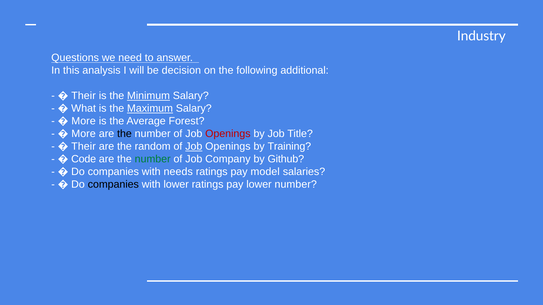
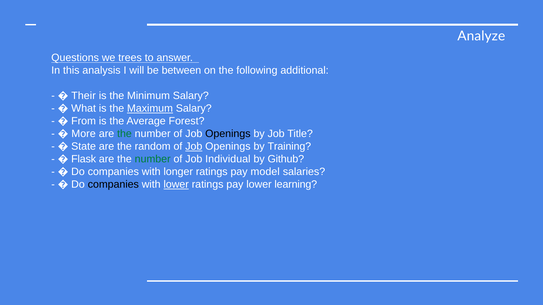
Industry: Industry -> Analyze (481, 36)
need: need -> trees (130, 58)
decision: decision -> between (181, 71)
Minimum underline: present -> none (149, 96)
More: More -> From (84, 121)
the colour: black -> green (124, 134)
Openings colour: red -> black (228, 134)
Their: Their -> State (84, 147)
Code: Code -> Flask (84, 159)
Company: Company -> Individual (228, 159)
needs: needs -> longer (178, 172)
lower underline: none -> present (176, 185)
lower number: number -> learning (296, 185)
